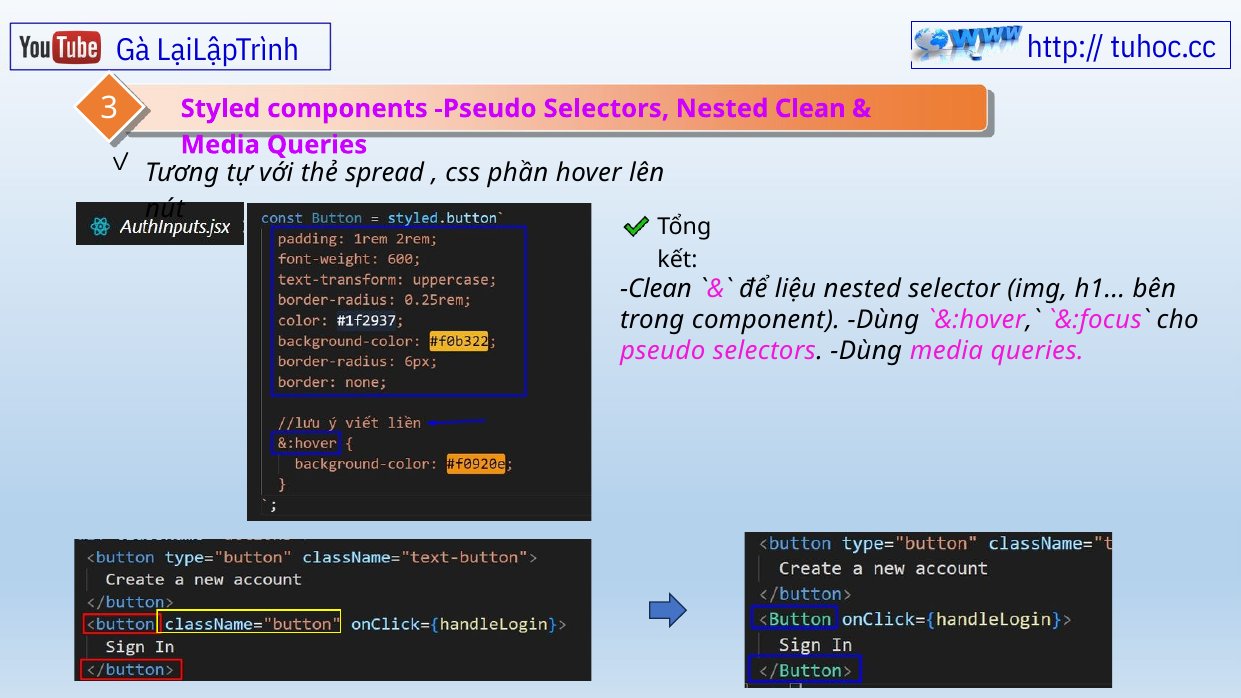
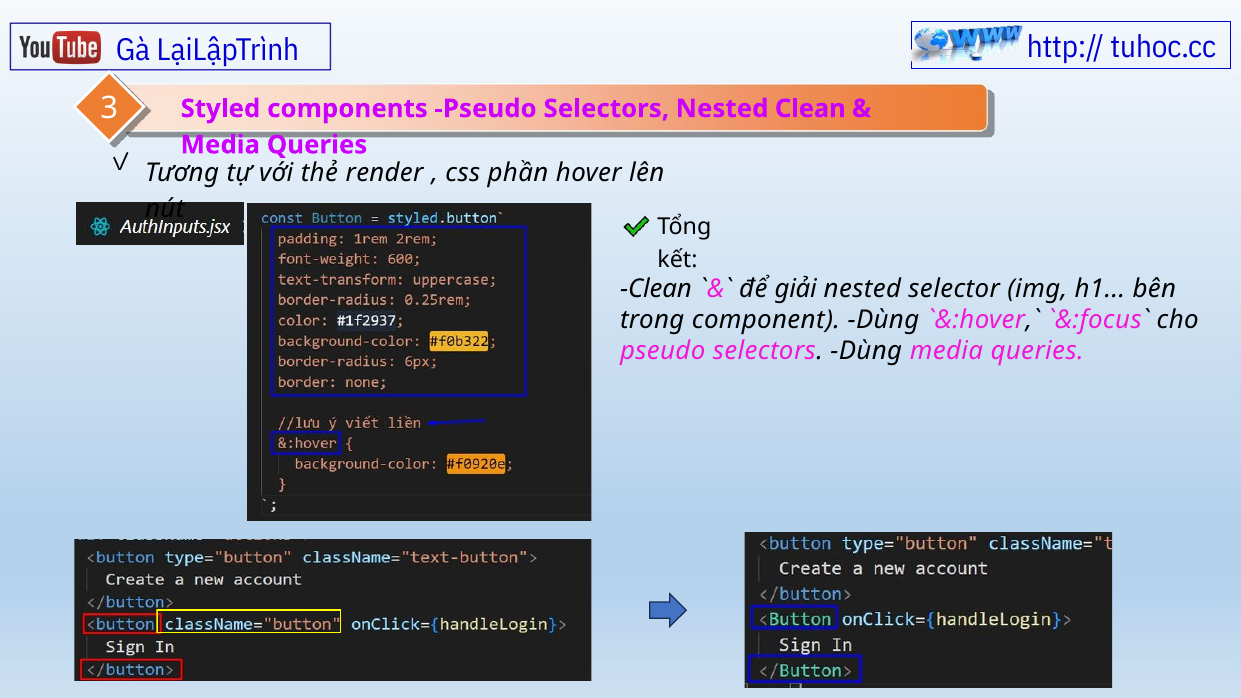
spread: spread -> render (385, 173)
liệu: liệu -> giải (796, 289)
